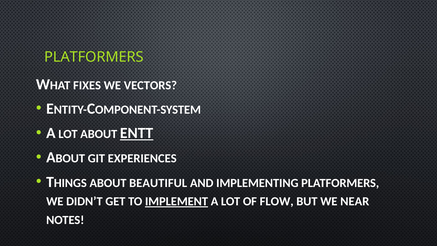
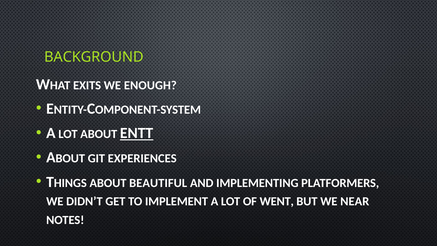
PLATFORMERS: PLATFORMERS -> BACKGROUND (94, 57)
FIXES: FIXES -> EXITS (87, 85)
VECTORS: VECTORS -> ENOUGH (150, 85)
IMPLEMENT underline: present -> none (177, 201)
FLOW: FLOW -> WENT (277, 201)
